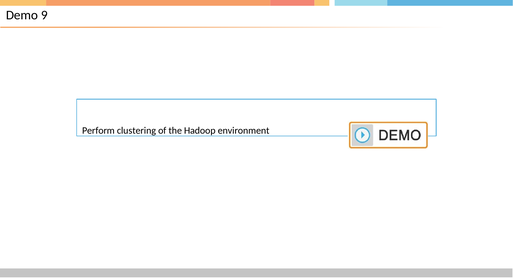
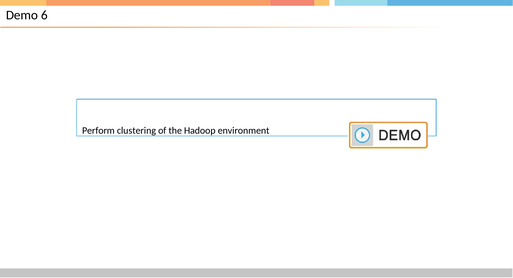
9: 9 -> 6 (44, 15)
